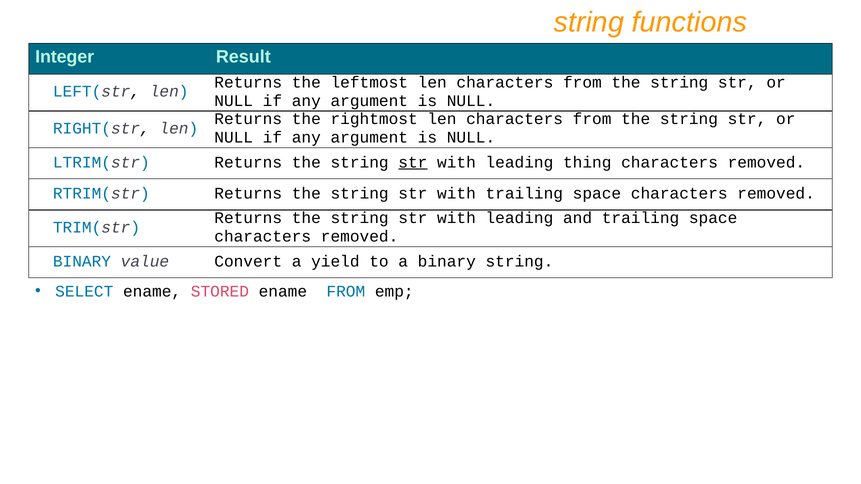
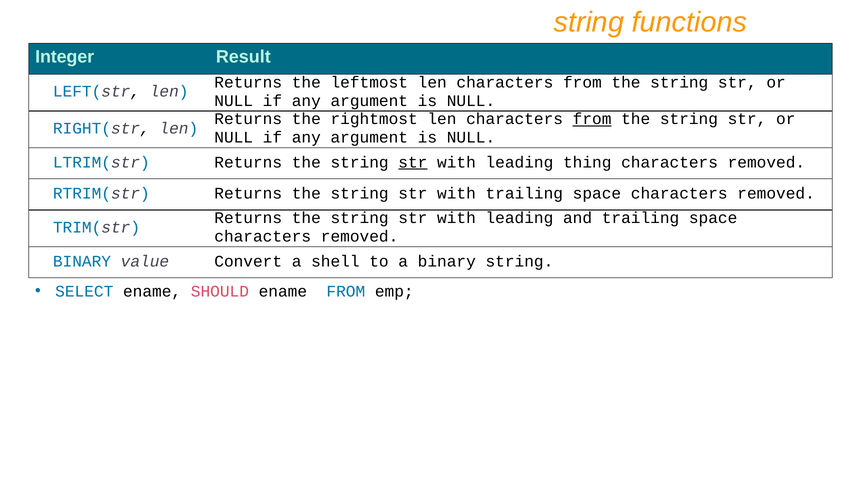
from underline: none -> present (592, 119)
yield: yield -> shell (335, 261)
STORED: STORED -> SHOULD (220, 292)
